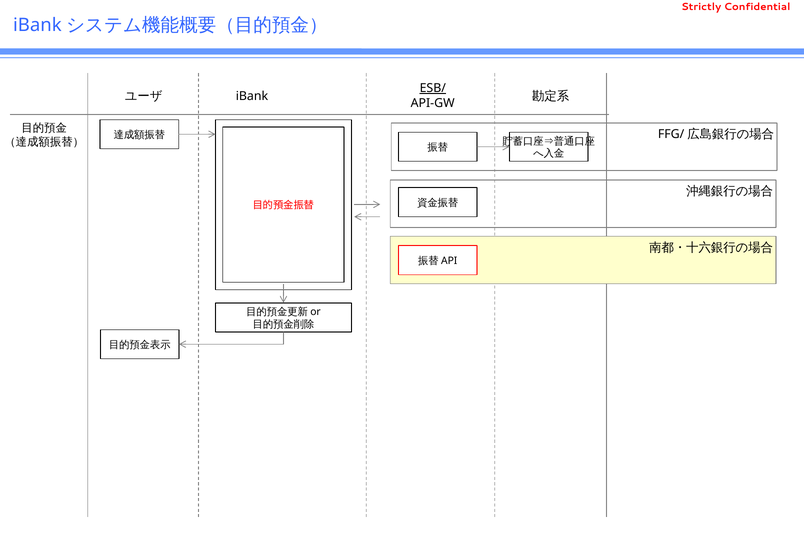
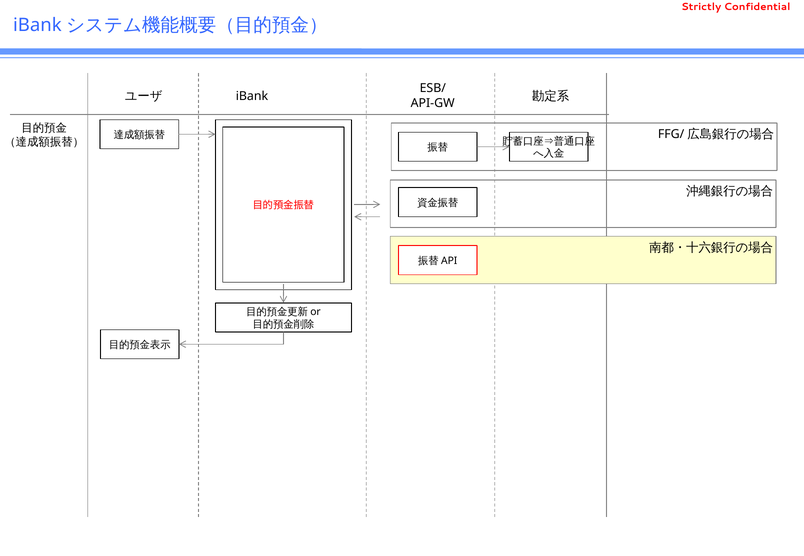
ESB/ underline: present -> none (433, 88)
